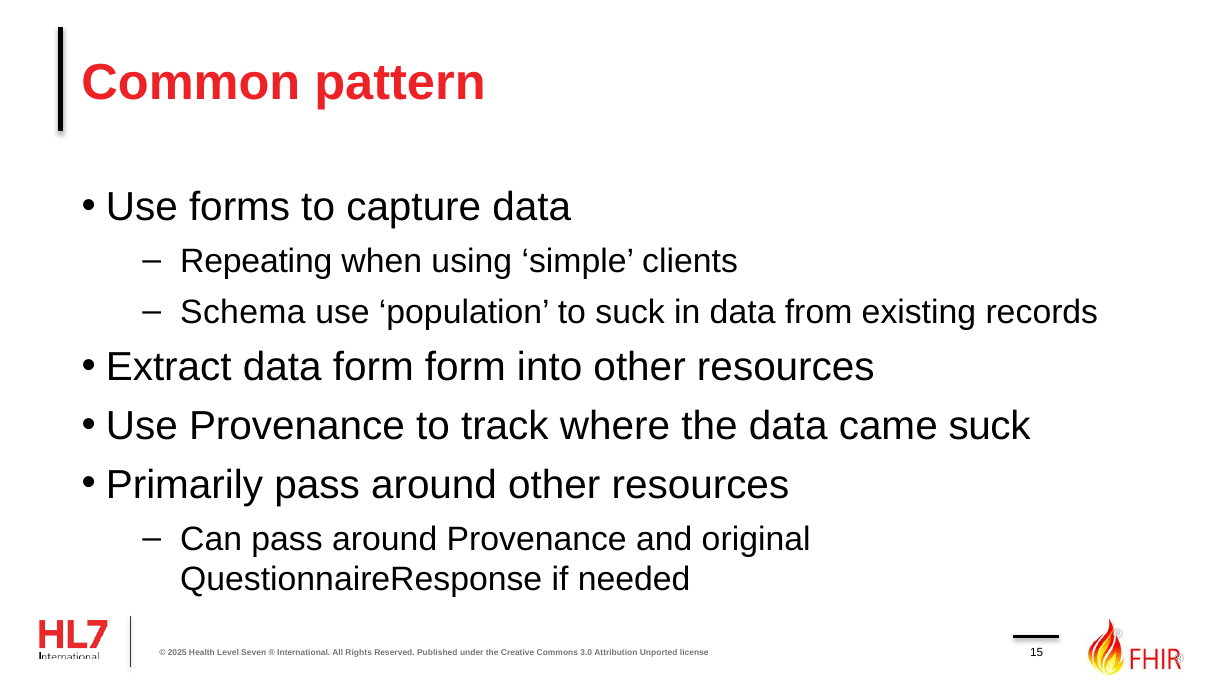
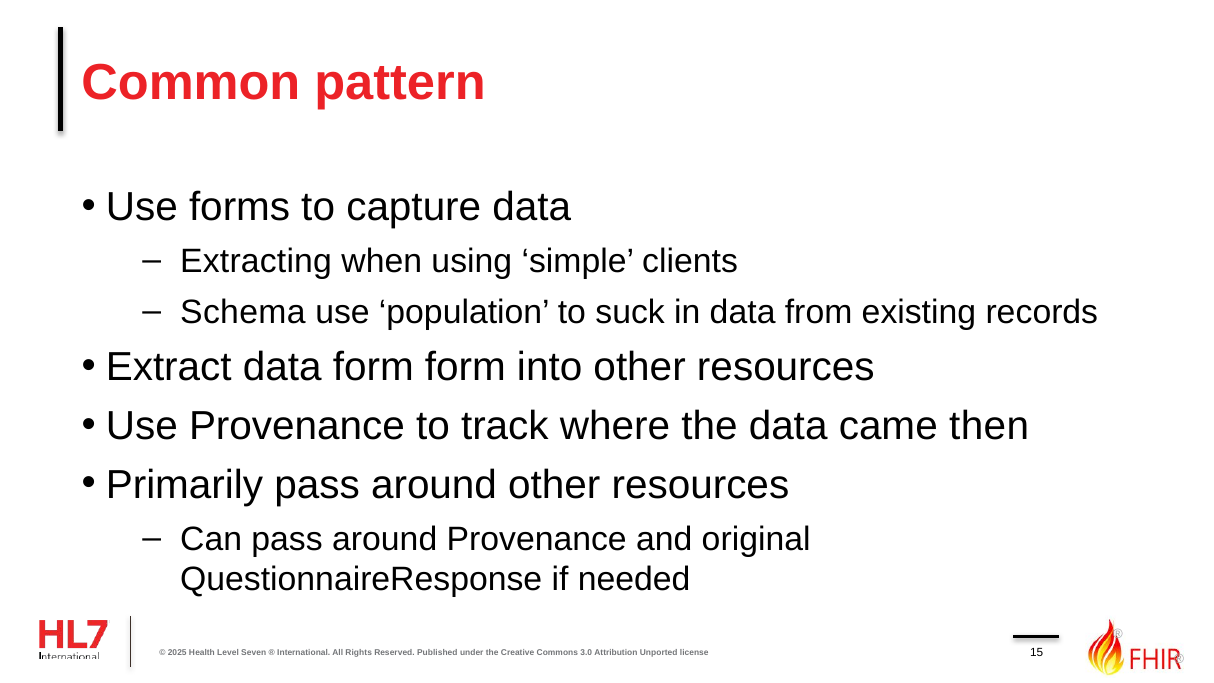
Repeating: Repeating -> Extracting (256, 261)
came suck: suck -> then (989, 426)
